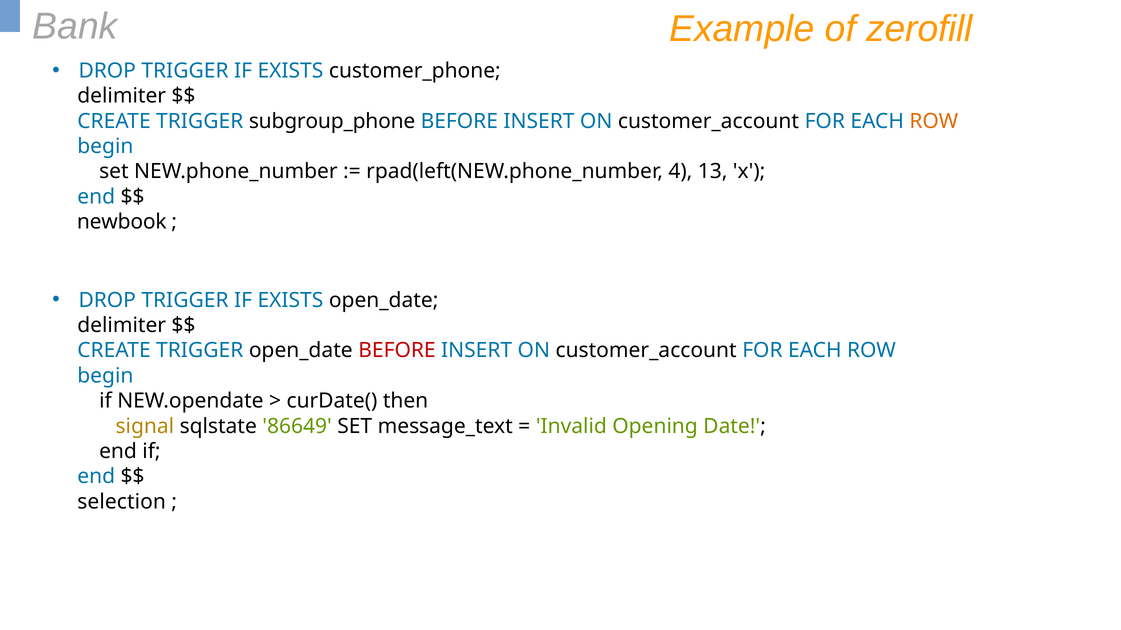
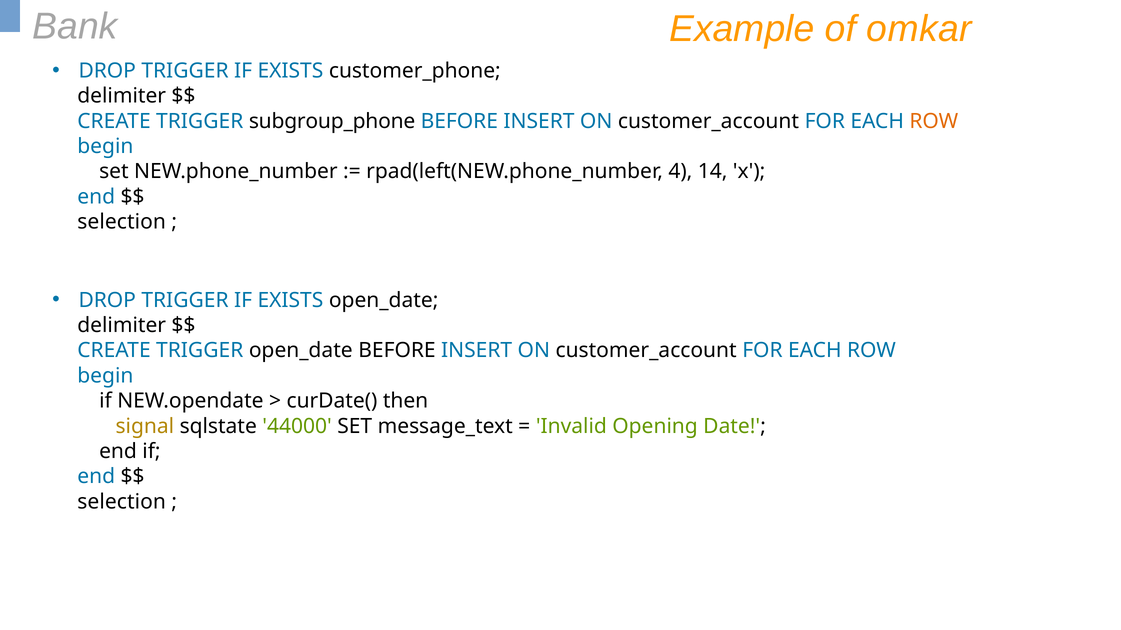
zerofill: zerofill -> omkar (919, 29)
13: 13 -> 14 (713, 172)
newbook: newbook -> selection (122, 222)
BEFORE colour: red -> black (397, 351)
86649: 86649 -> 44000 (297, 426)
